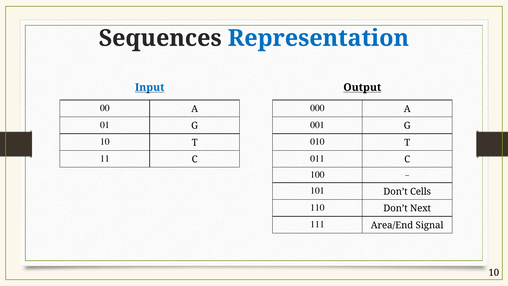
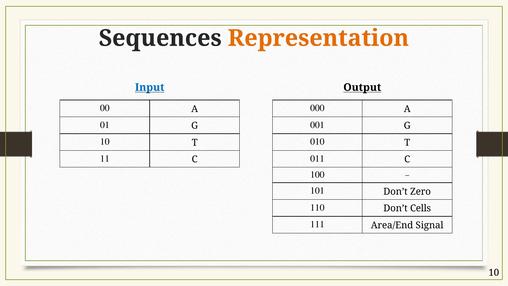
Representation colour: blue -> orange (318, 38)
Cells: Cells -> Zero (420, 191)
Next: Next -> Cells (421, 208)
